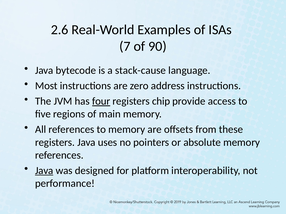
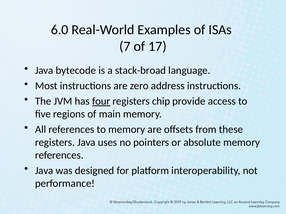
2.6: 2.6 -> 6.0 (60, 30)
90: 90 -> 17 (158, 46)
stack-cause: stack-cause -> stack-broad (141, 71)
Java underline: present -> none (44, 171)
